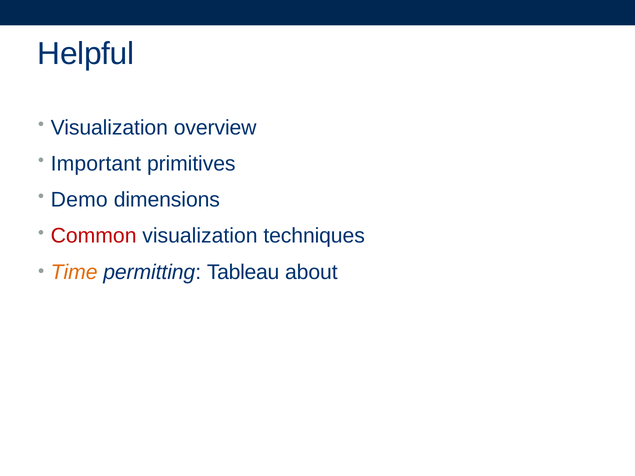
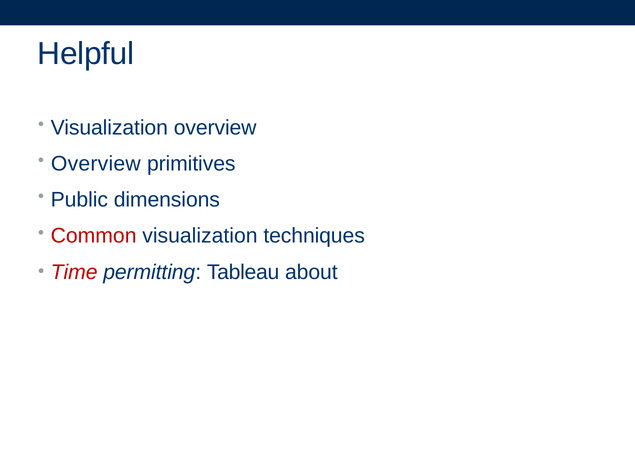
Important: Important -> Overview (96, 164)
Demo: Demo -> Public (79, 200)
Time colour: orange -> red (74, 272)
